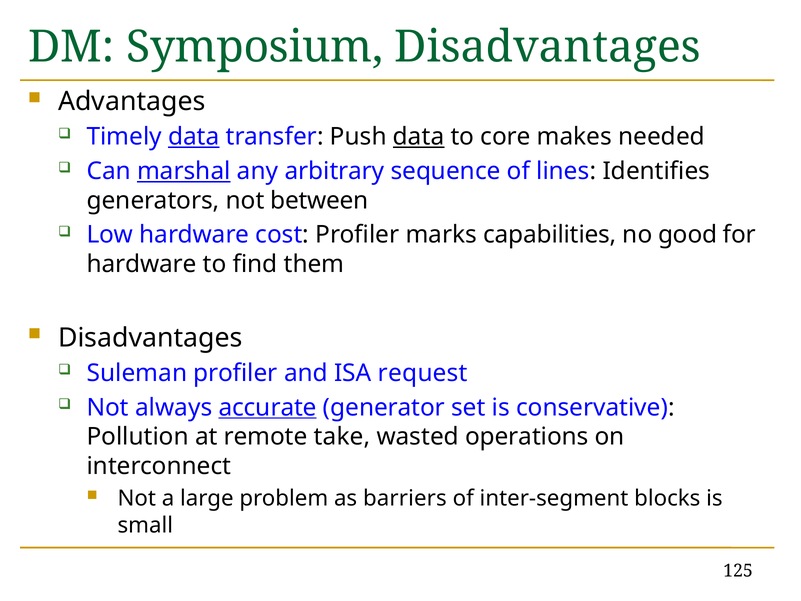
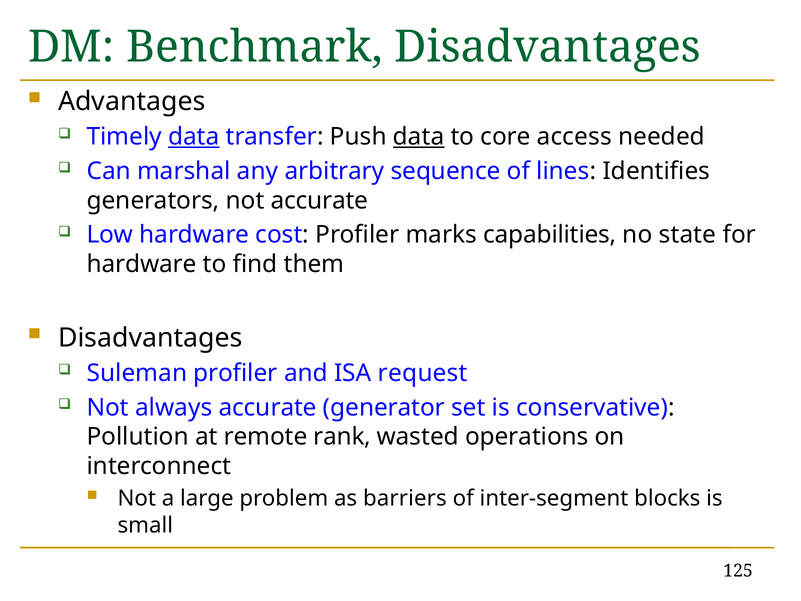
Symposium: Symposium -> Benchmark (255, 47)
makes: makes -> access (574, 137)
marshal underline: present -> none (184, 171)
not between: between -> accurate (319, 200)
good: good -> state (687, 235)
accurate underline: present -> none (268, 407)
take: take -> rank (342, 437)
